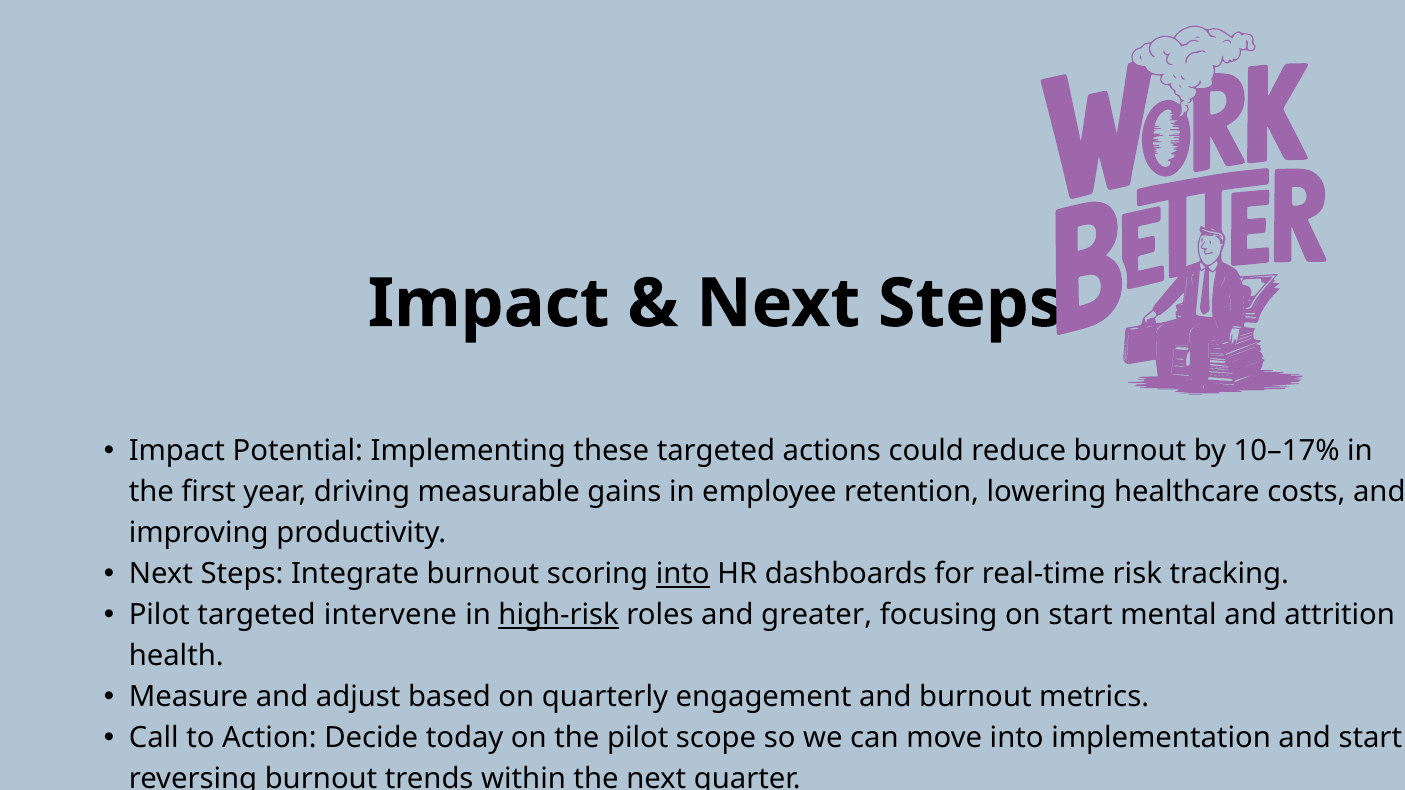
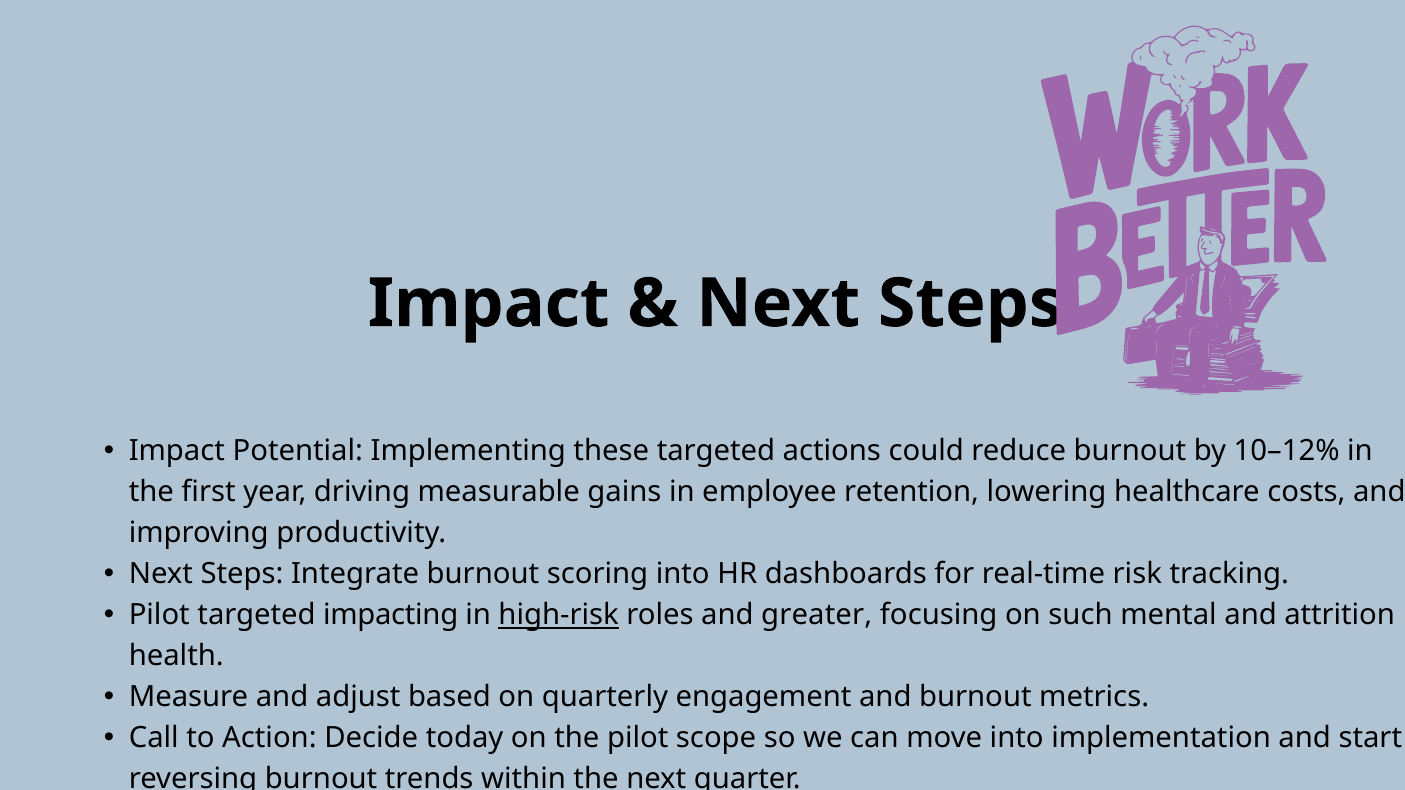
10–17%: 10–17% -> 10–12% (1287, 451)
into underline: present -> none (683, 574)
intervene: intervene -> impacting (391, 615)
on start: start -> such (1081, 615)
